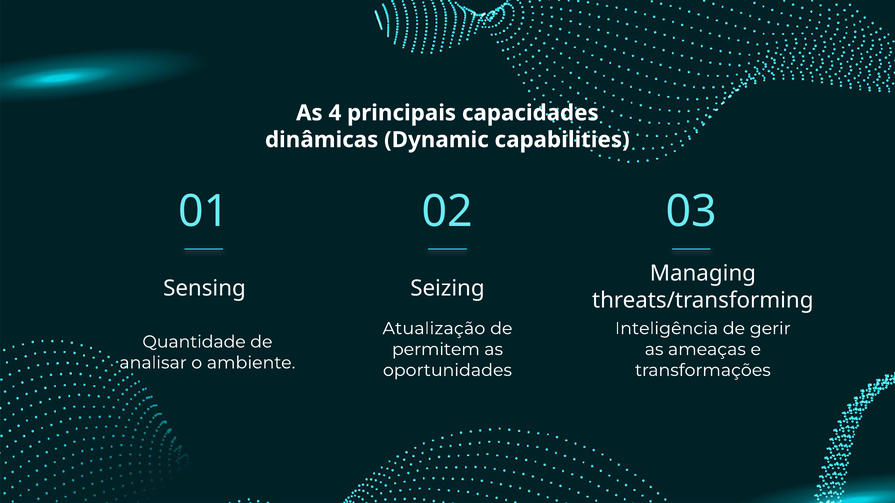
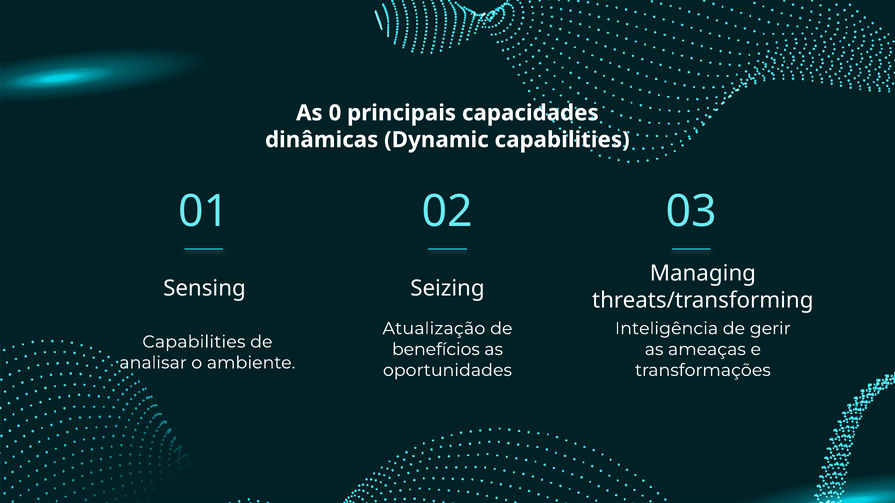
4: 4 -> 0 (335, 113)
Quantidade: Quantidade -> Capabilities (194, 342)
permitem: permitem -> benefícios (436, 350)
